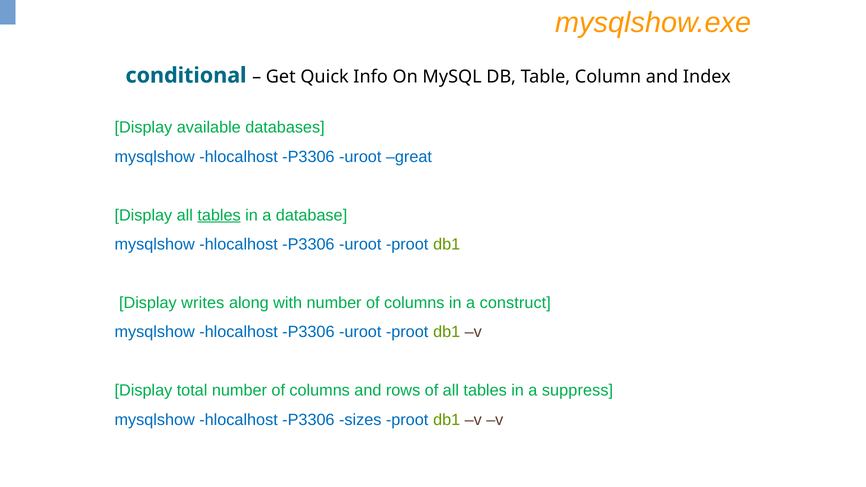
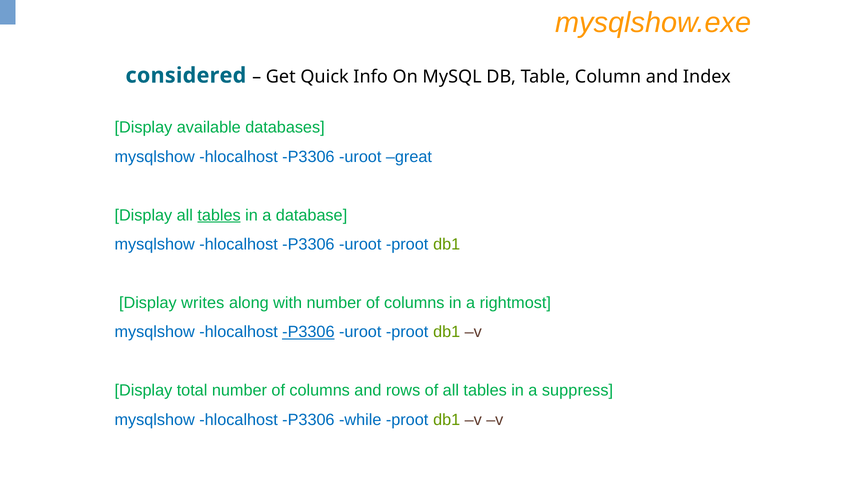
conditional: conditional -> considered (186, 76)
construct: construct -> rightmost (515, 303)
P3306 underline: none -> present (308, 332)
sizes: sizes -> while (360, 420)
